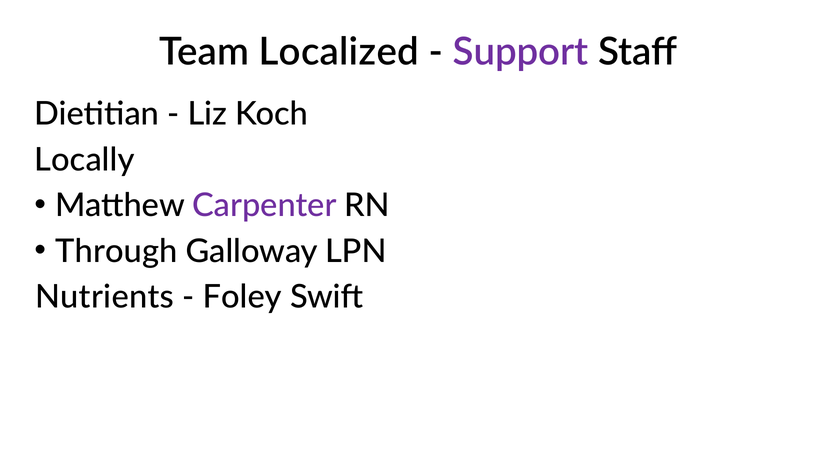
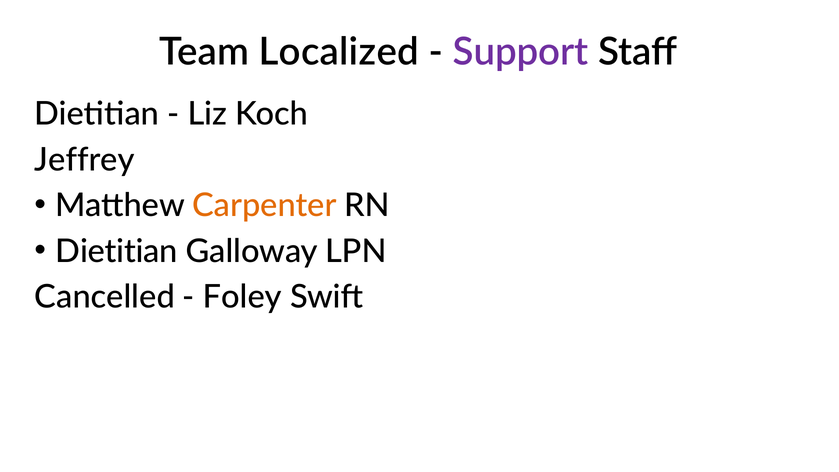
Locally: Locally -> Jeffrey (85, 160)
Carpenter colour: purple -> orange (264, 206)
Through: Through -> Dietitian (117, 251)
Nutrients: Nutrients -> Cancelled (105, 297)
